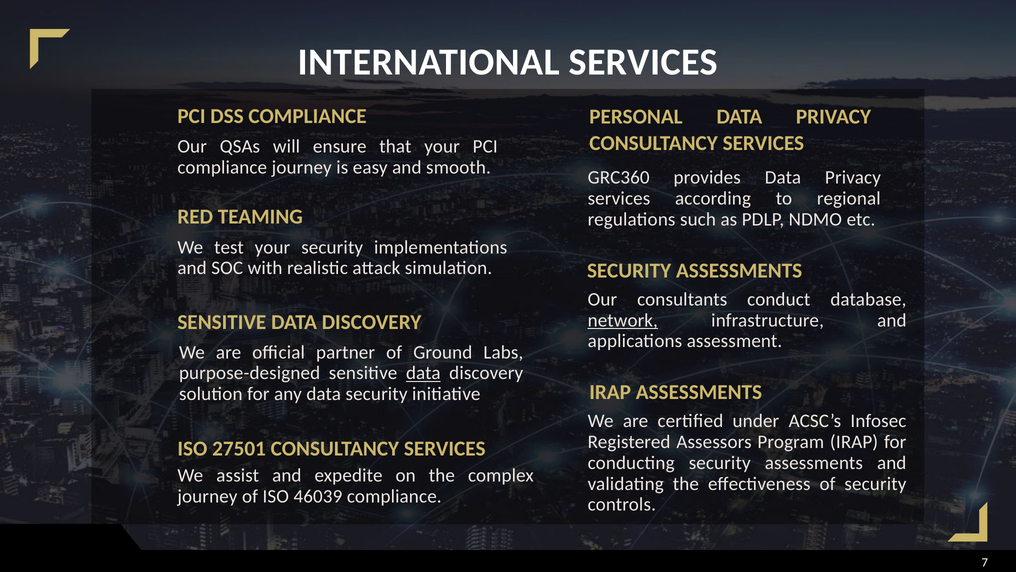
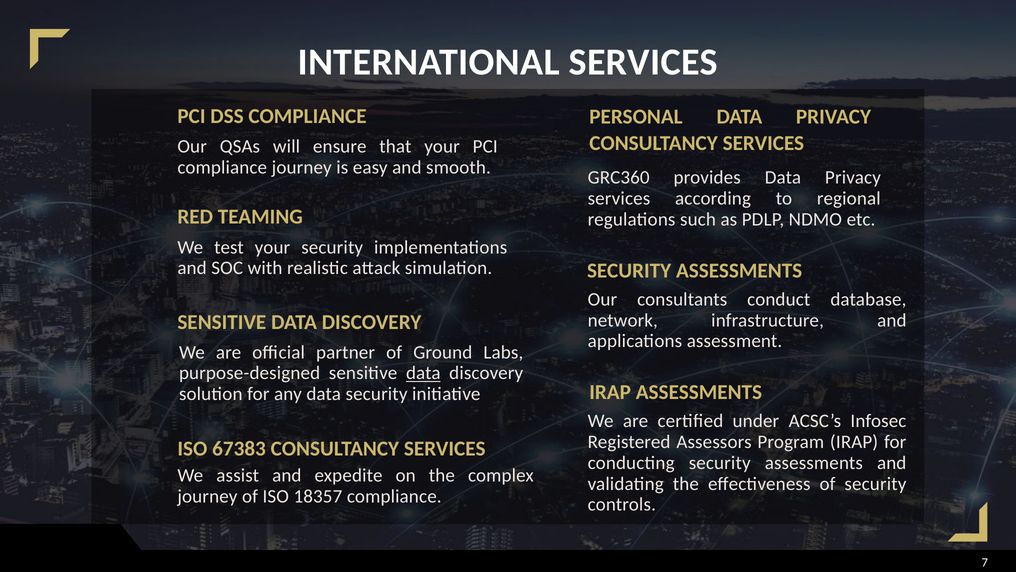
network underline: present -> none (623, 320)
27501: 27501 -> 67383 (239, 448)
46039: 46039 -> 18357 (318, 496)
